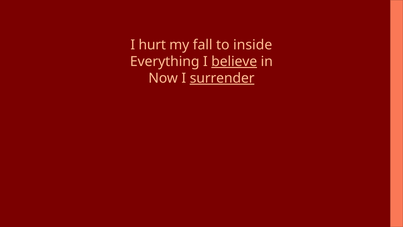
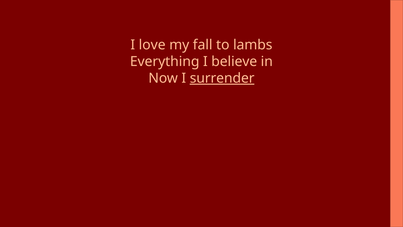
hurt: hurt -> love (152, 45)
inside: inside -> lambs (253, 45)
believe underline: present -> none (234, 61)
